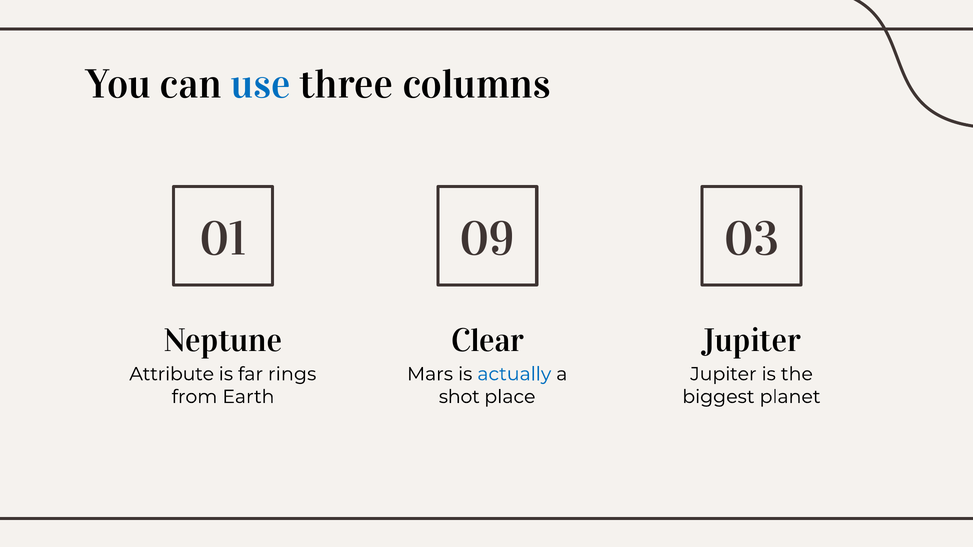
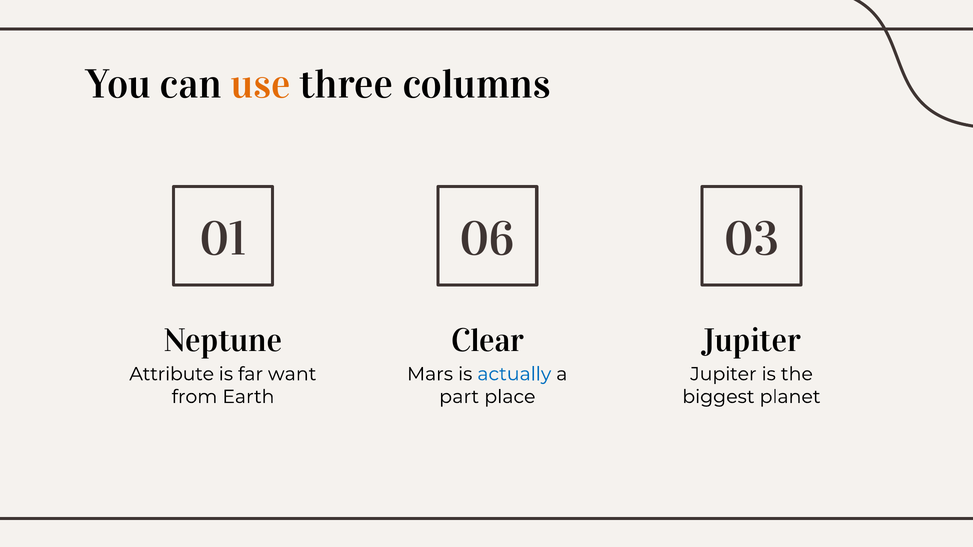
use colour: blue -> orange (261, 84)
09: 09 -> 06 (487, 239)
rings: rings -> want (292, 374)
shot: shot -> part (459, 397)
